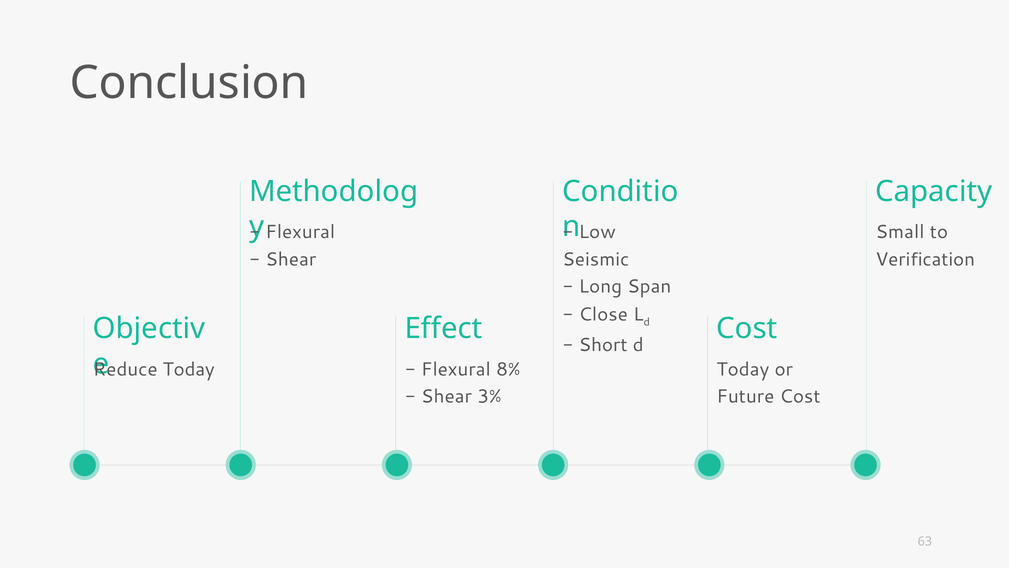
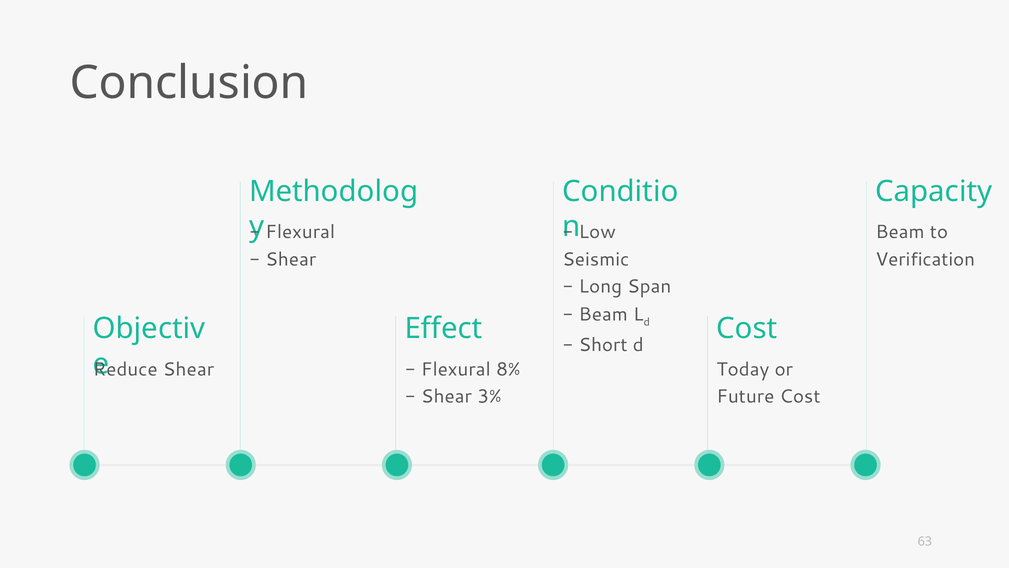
Small: Small -> Beam (900, 232)
Close: Close -> Beam (603, 314)
Today: Today -> Shear (189, 369)
